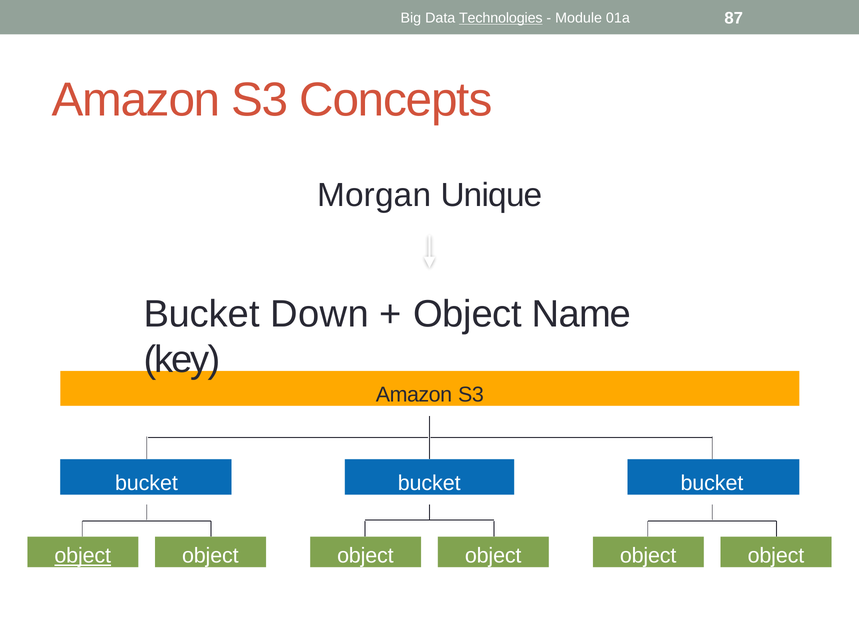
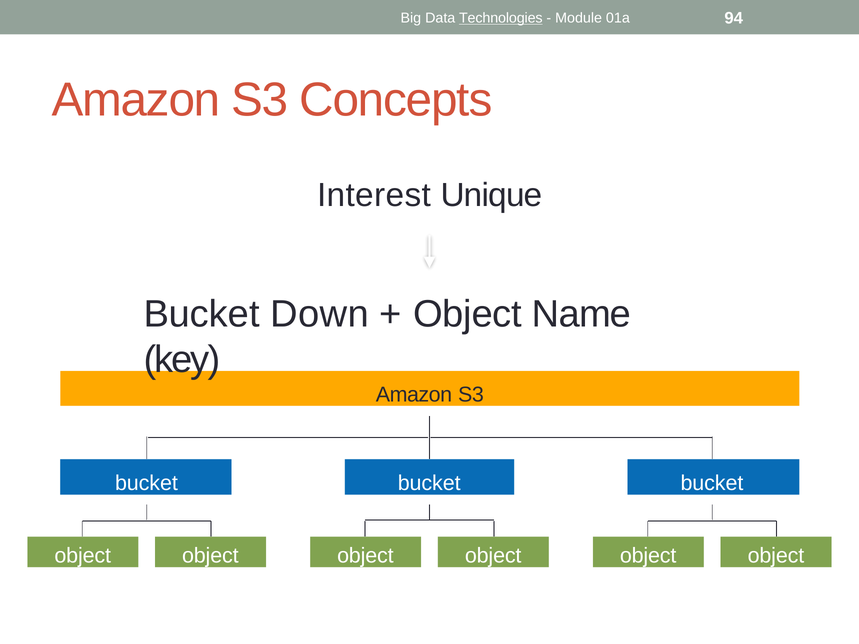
87: 87 -> 94 (734, 18)
Morgan: Morgan -> Interest (374, 195)
object underline: present -> none (83, 556)
